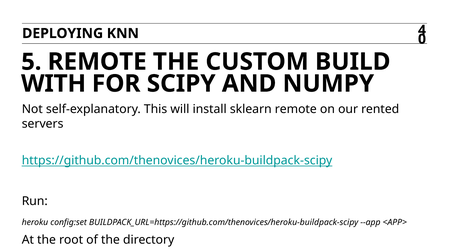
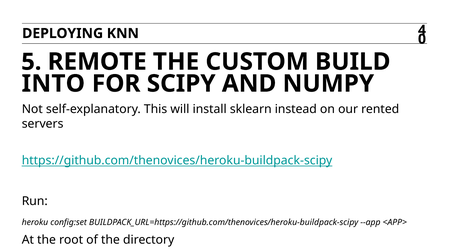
WITH: WITH -> INTO (53, 84)
sklearn remote: remote -> instead (296, 109)
